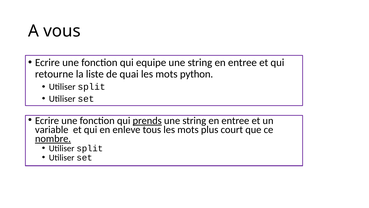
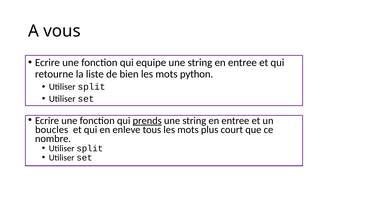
quai: quai -> bien (129, 74)
variable: variable -> boucles (52, 129)
nombre underline: present -> none (53, 138)
